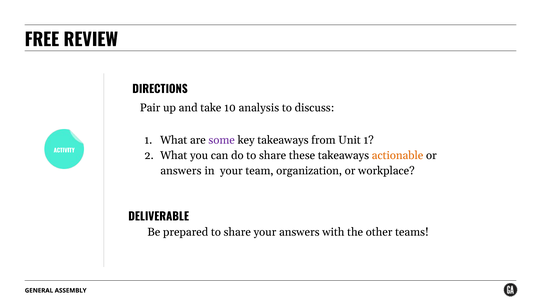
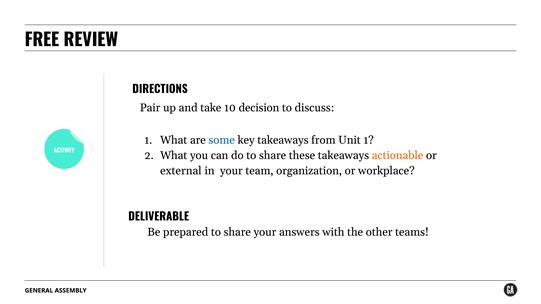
analysis: analysis -> decision (259, 108)
some colour: purple -> blue (222, 140)
answers: answers -> external (181, 171)
